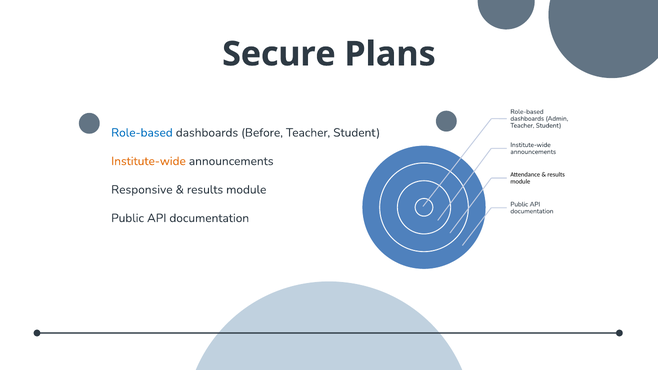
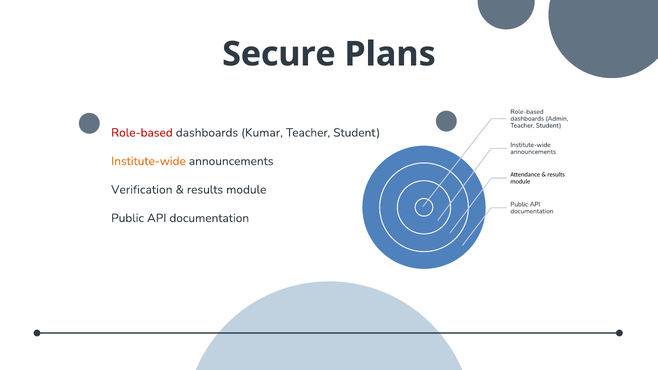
Role-based colour: blue -> red (142, 133)
Before: Before -> Kumar (262, 133)
Responsive: Responsive -> Verification (142, 190)
